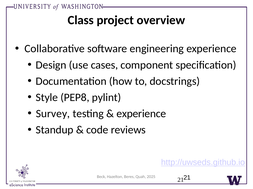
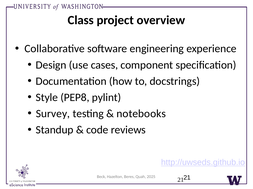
experience: experience -> notebooks (141, 114)
